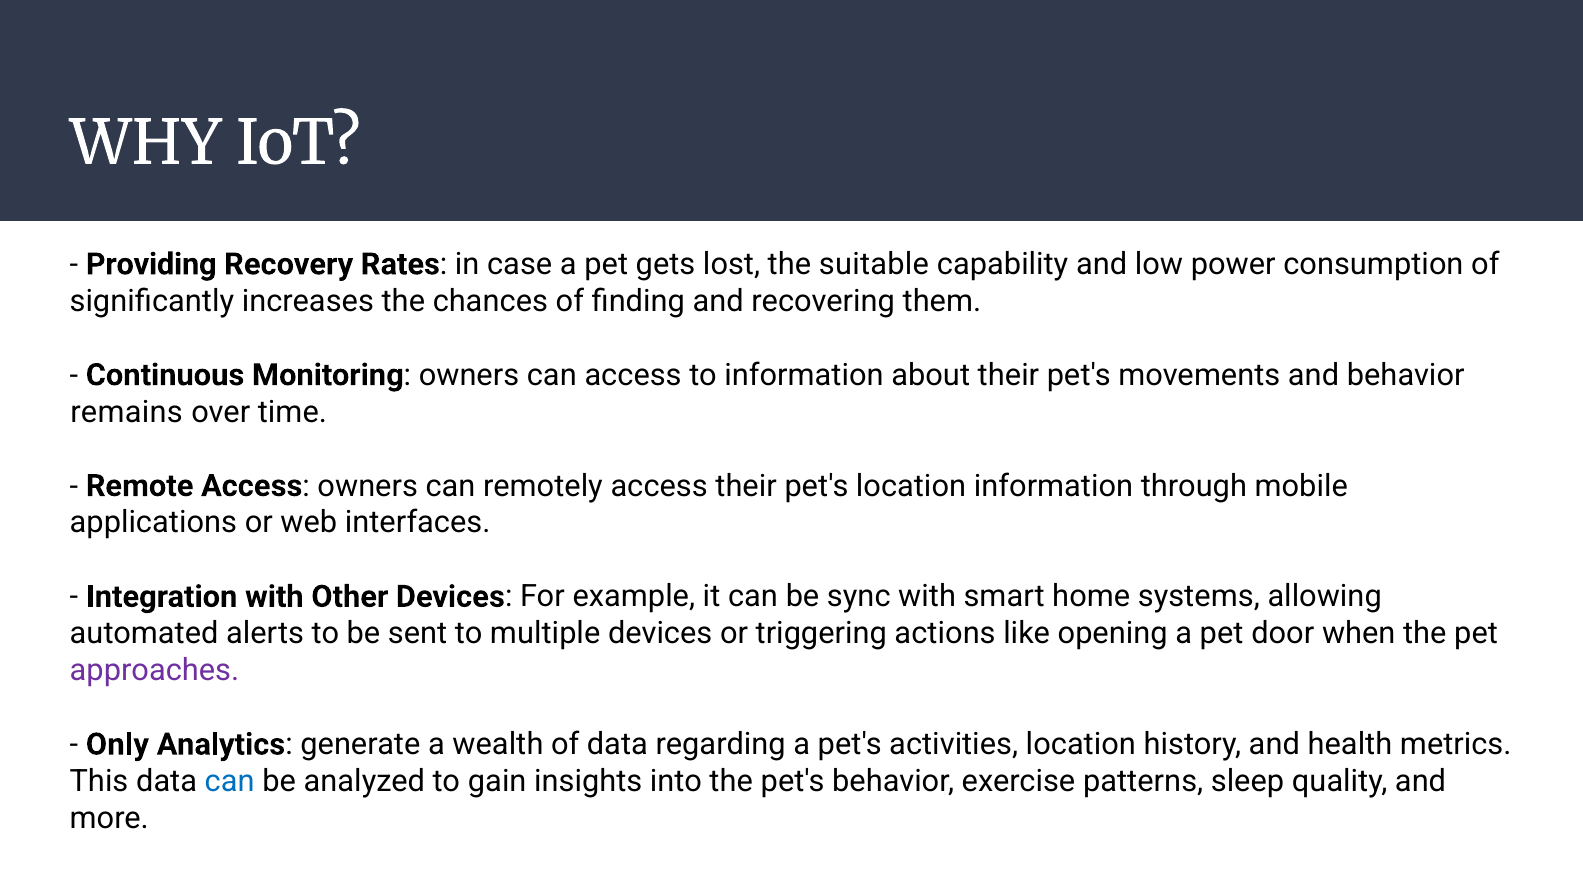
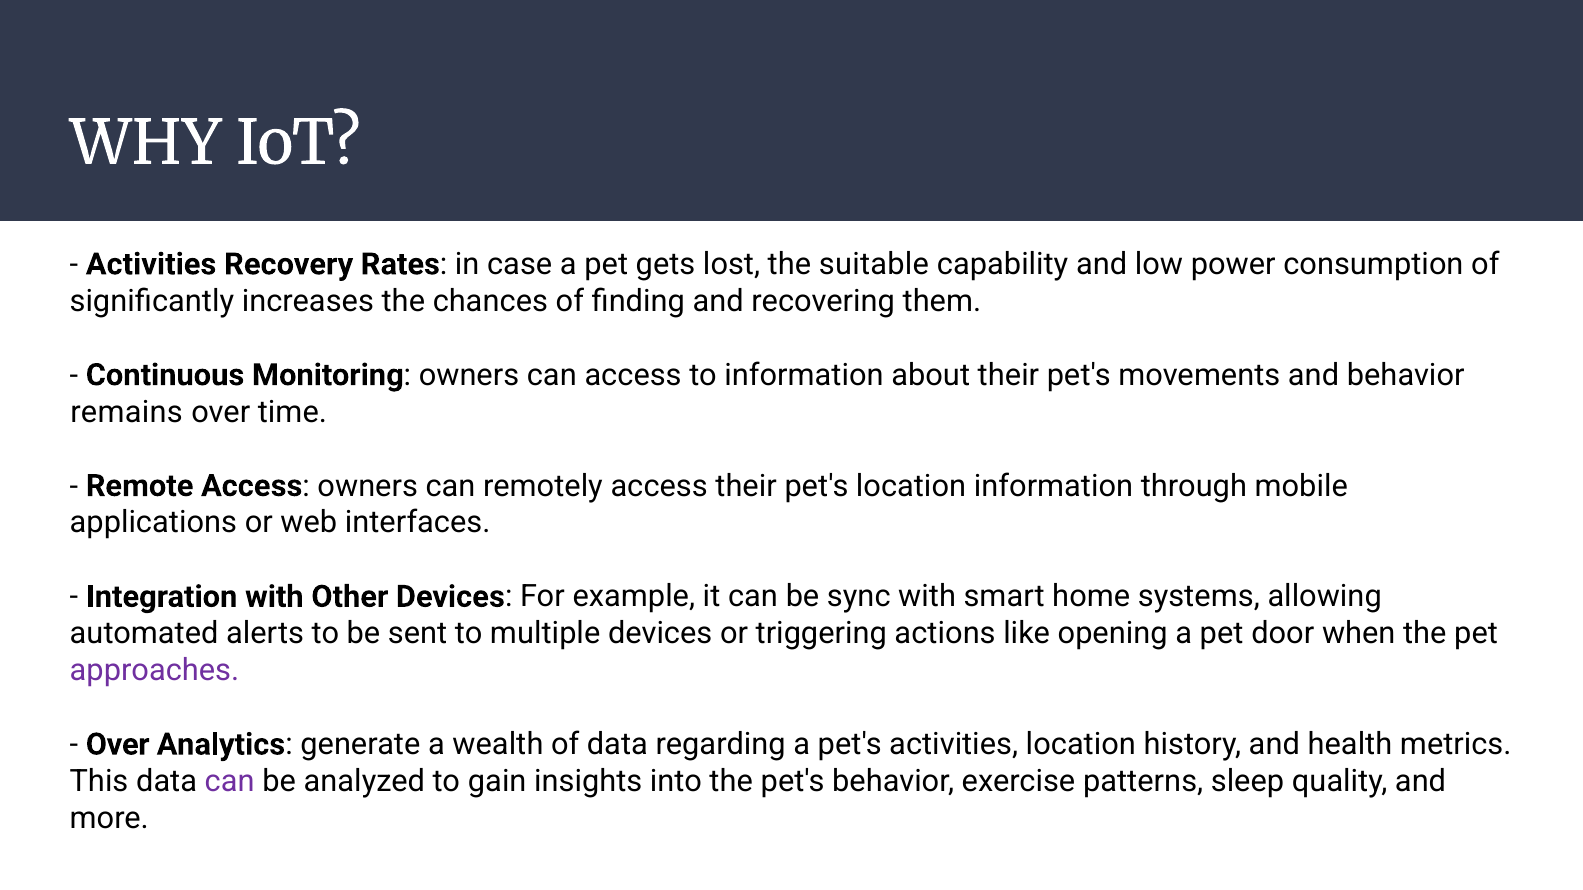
Providing: Providing -> Activities (151, 264)
Only: Only -> Over (118, 745)
can colour: blue -> purple (230, 782)
